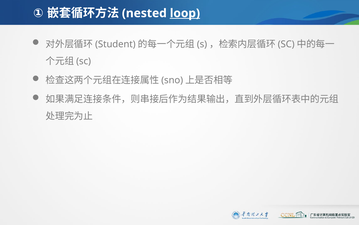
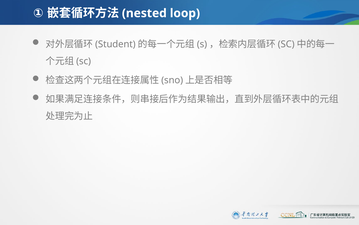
loop underline: present -> none (185, 13)
